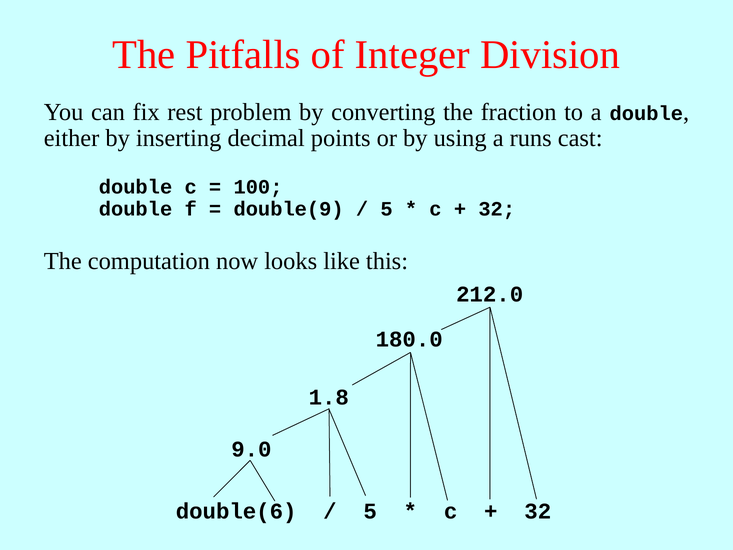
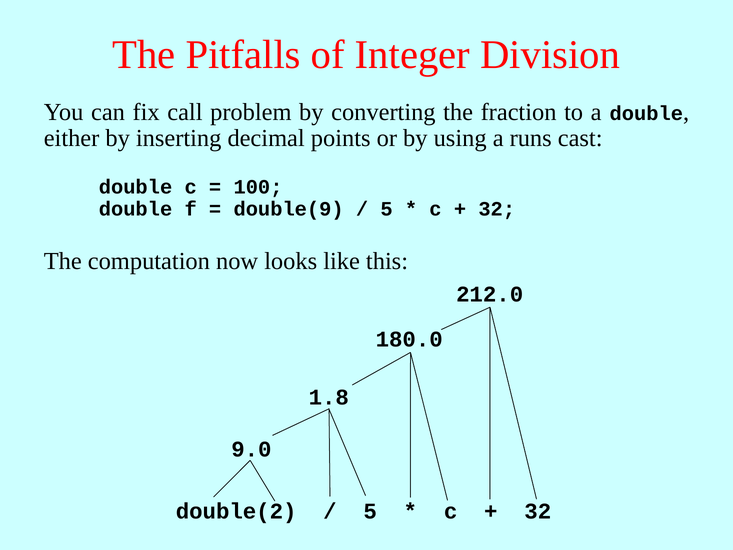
rest: rest -> call (185, 112)
double(6: double(6 -> double(2 (236, 511)
